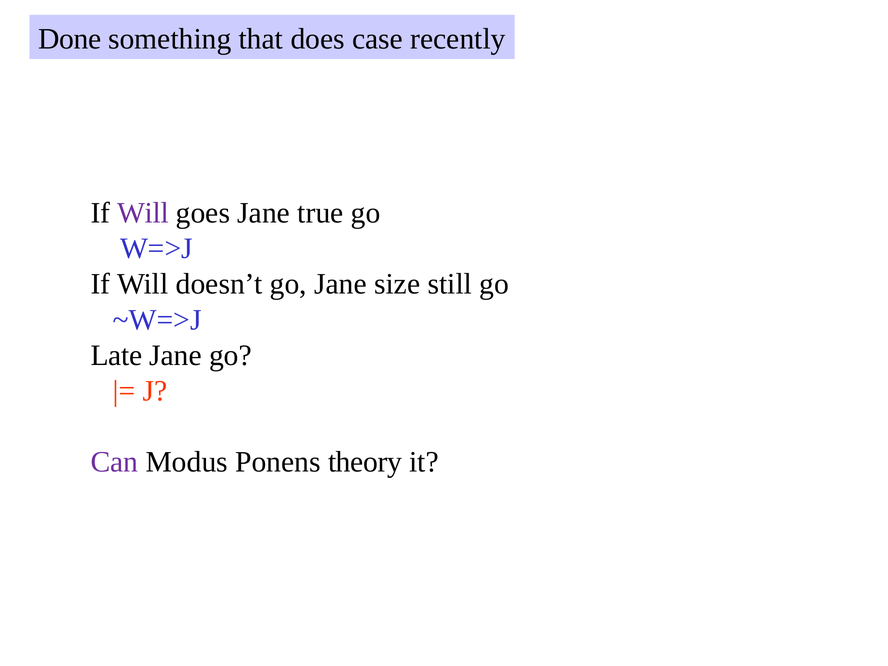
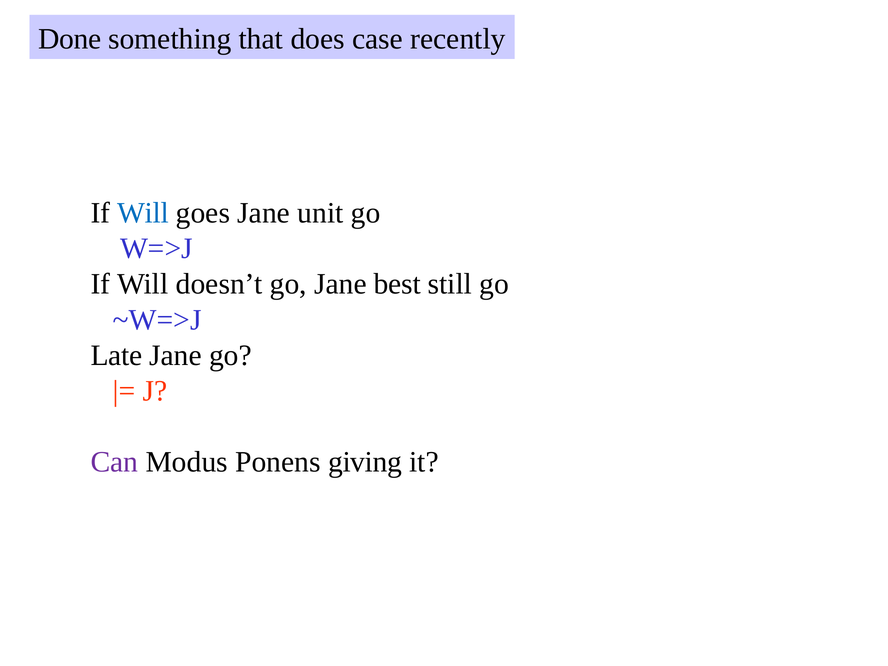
Will colour: purple -> blue (143, 213)
true: true -> unit (320, 213)
size: size -> best (397, 284)
theory: theory -> giving (365, 462)
